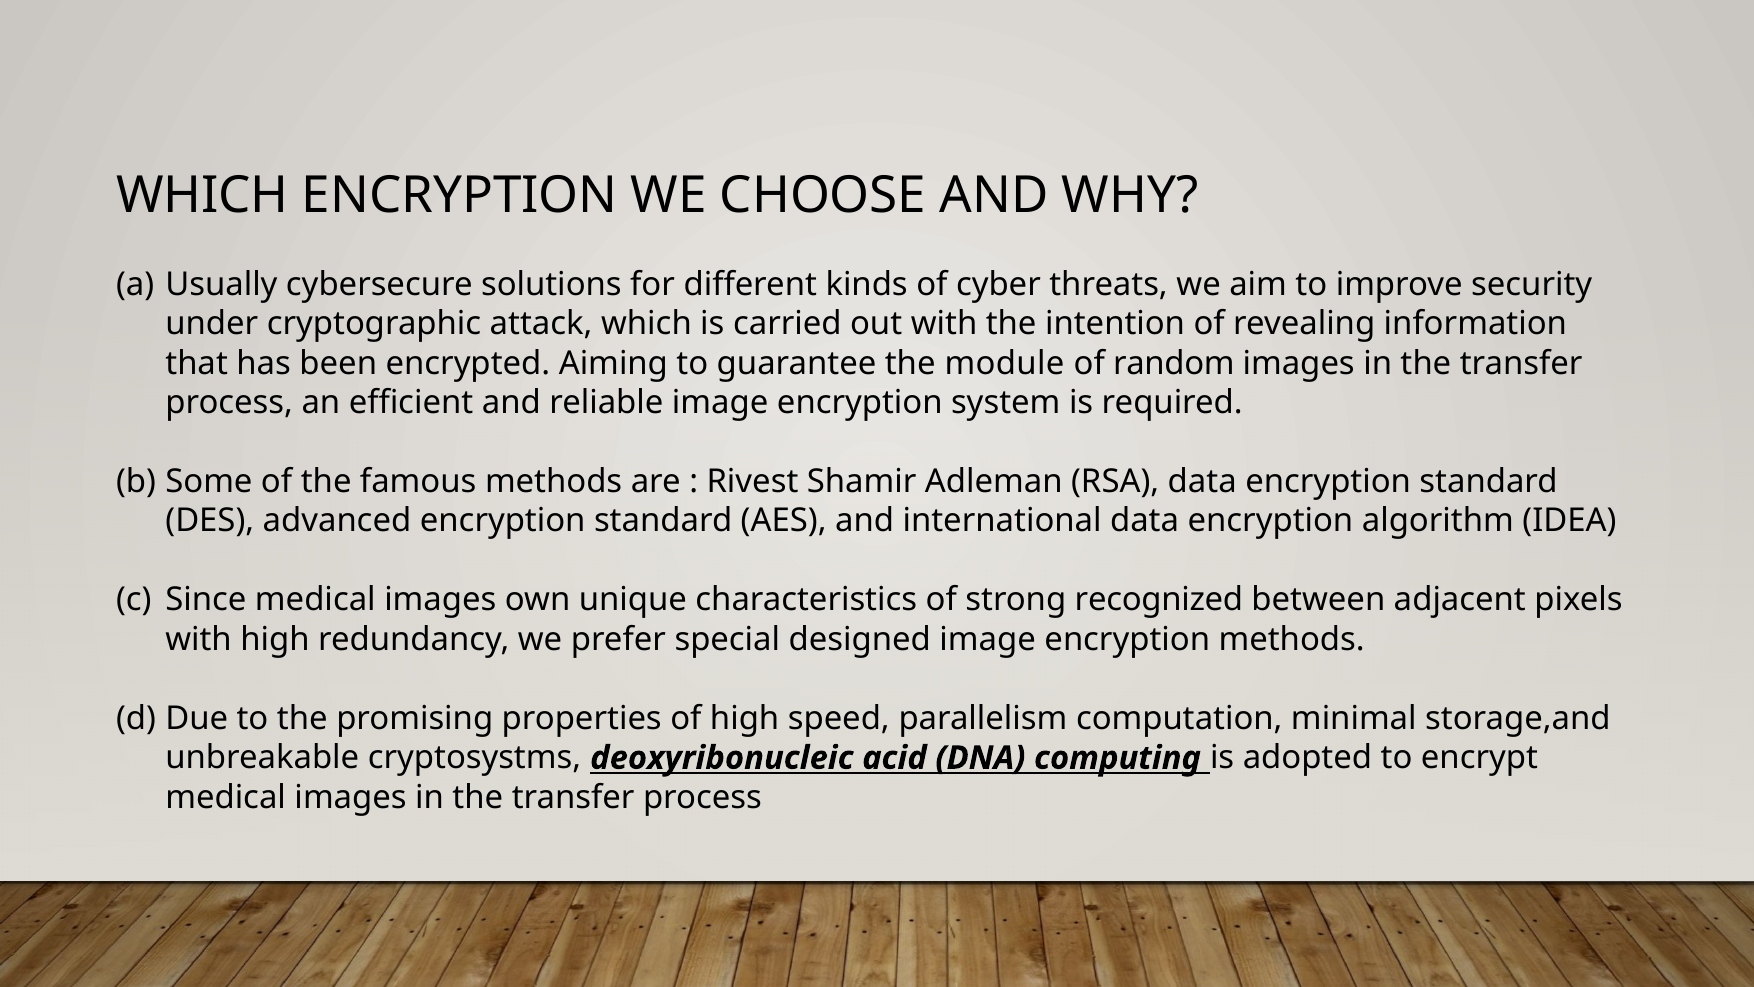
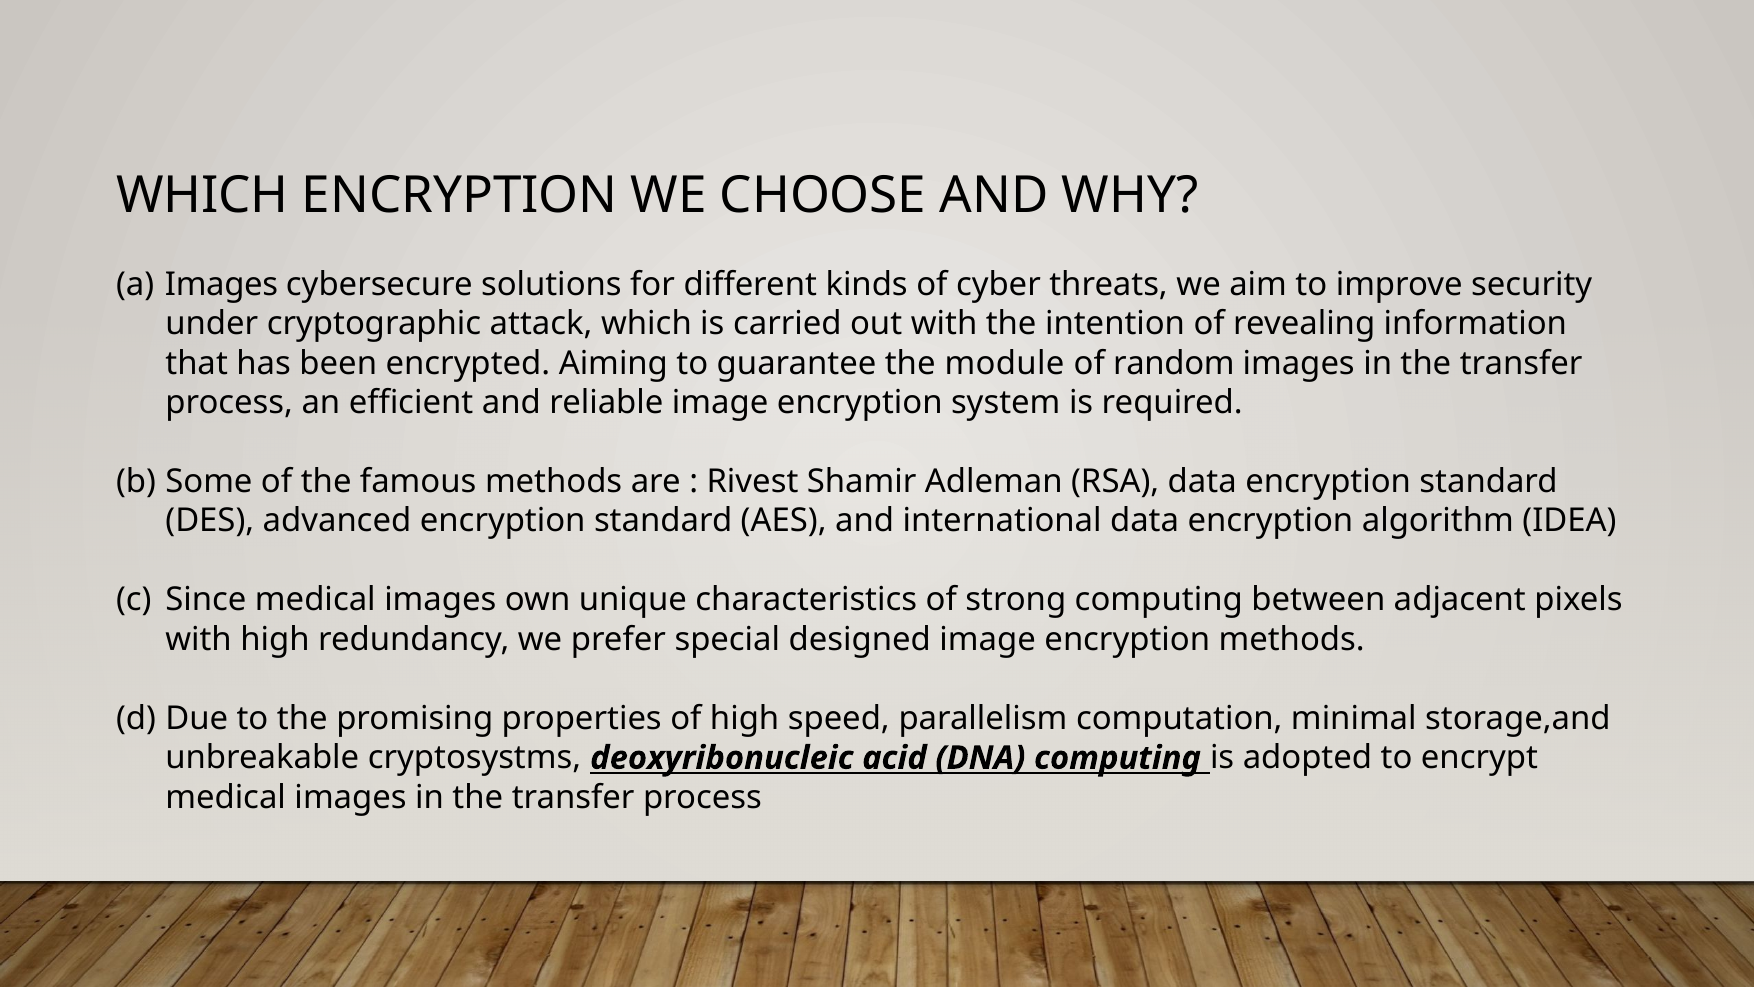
Usually: Usually -> Images (222, 284)
strong recognized: recognized -> computing (1159, 600)
